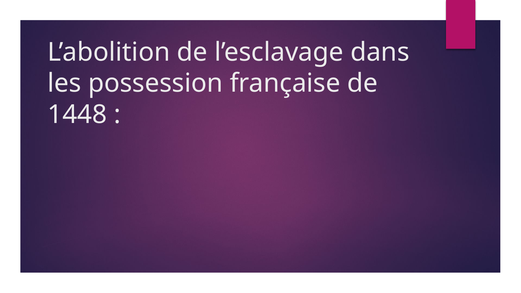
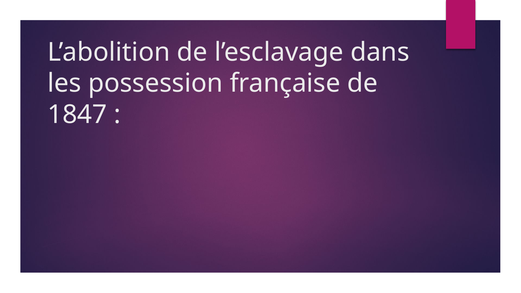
1448: 1448 -> 1847 (77, 115)
